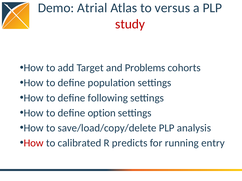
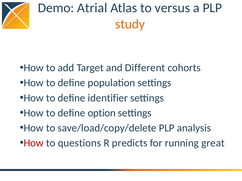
study colour: red -> orange (130, 24)
Problems: Problems -> Different (145, 68)
following: following -> identifier (108, 98)
calibrated: calibrated -> questions (79, 143)
entry: entry -> great (213, 143)
